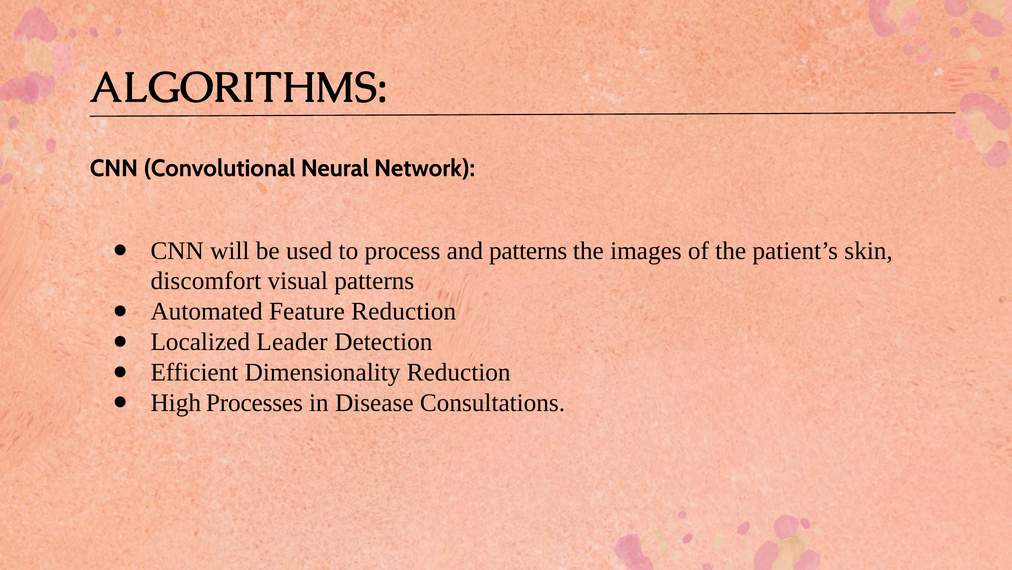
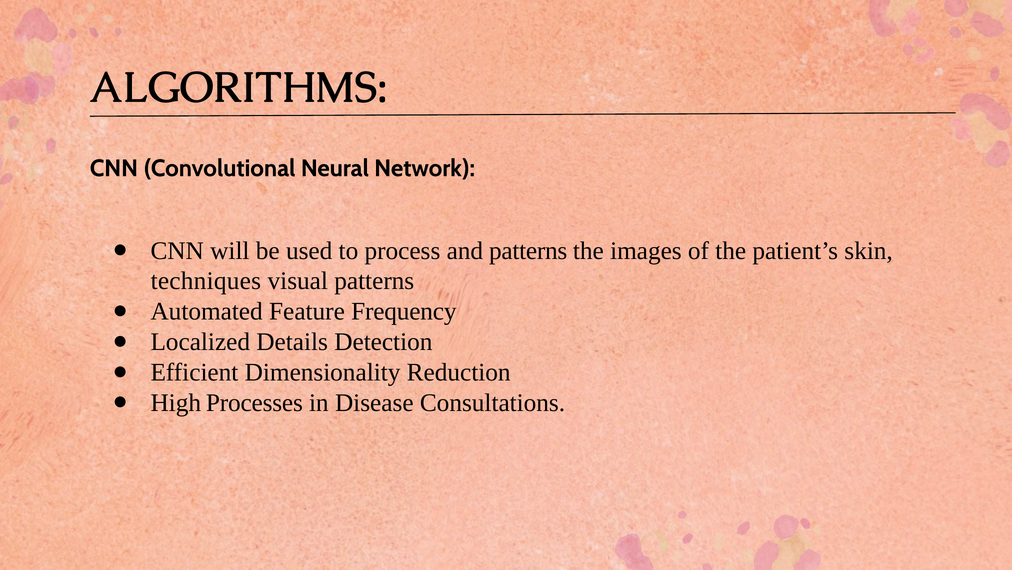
discomfort: discomfort -> techniques (206, 281)
Feature Reduction: Reduction -> Frequency (404, 311)
Leader: Leader -> Details (292, 341)
